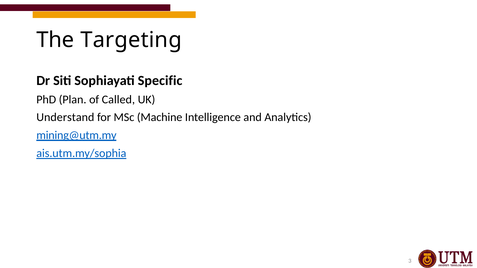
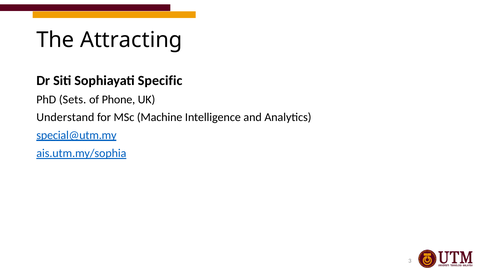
Targeting: Targeting -> Attracting (131, 40)
Plan: Plan -> Sets (73, 100)
Called: Called -> Phone (118, 100)
mining@utm.my: mining@utm.my -> special@utm.my (76, 135)
